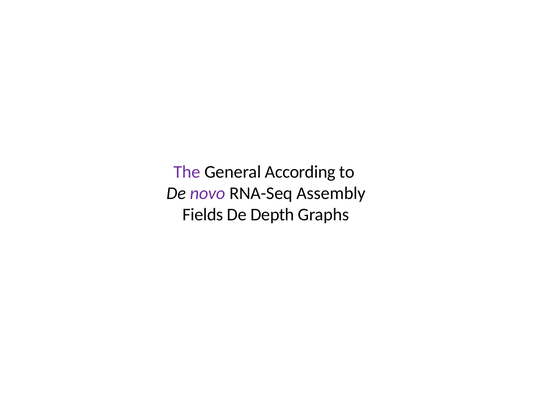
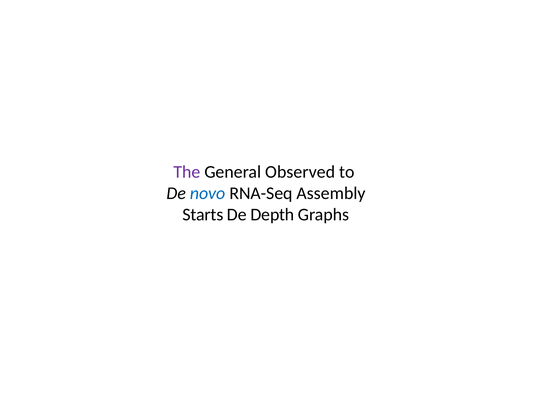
According: According -> Observed (300, 172)
novo colour: purple -> blue (208, 193)
Fields: Fields -> Starts (203, 215)
